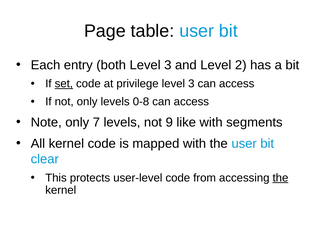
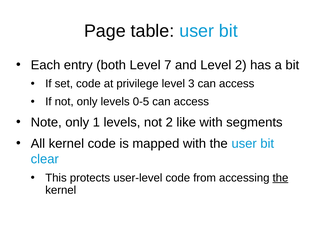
both Level 3: 3 -> 7 (168, 65)
set underline: present -> none (64, 84)
0-8: 0-8 -> 0-5 (141, 102)
7: 7 -> 1 (96, 123)
not 9: 9 -> 2 (169, 123)
